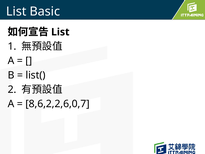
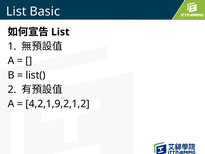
8,6,2,2,6,0,7: 8,6,2,2,6,0,7 -> 4,2,1,9,2,1,2 (58, 104)
